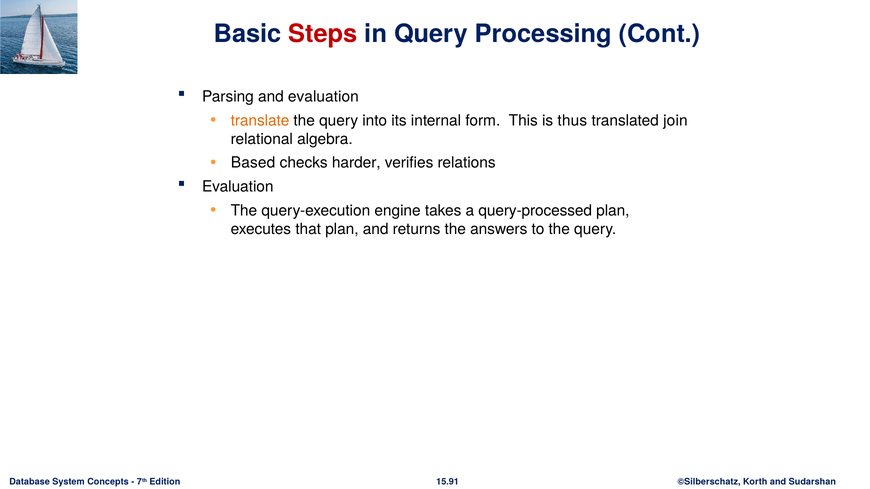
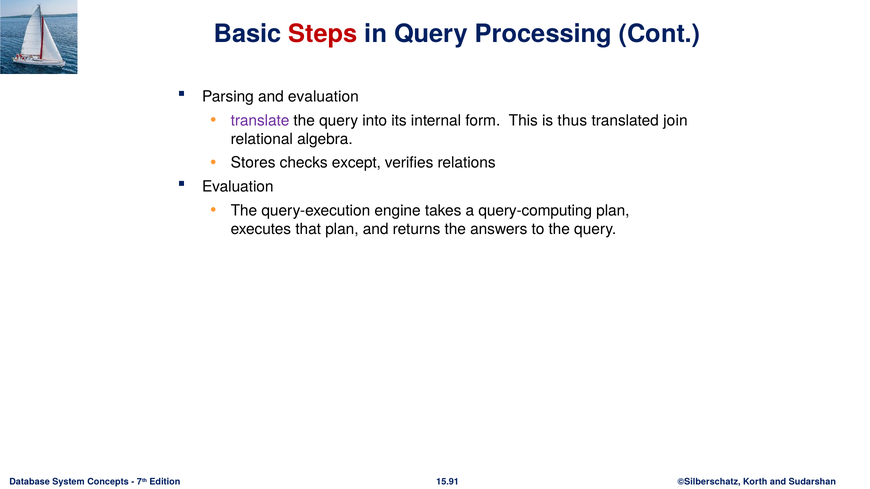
translate colour: orange -> purple (260, 121)
Based: Based -> Stores (253, 163)
harder: harder -> except (356, 163)
query-processed: query-processed -> query-computing (535, 211)
